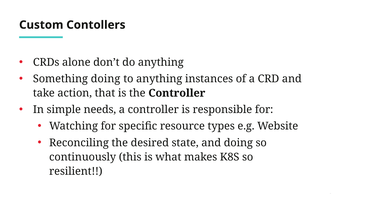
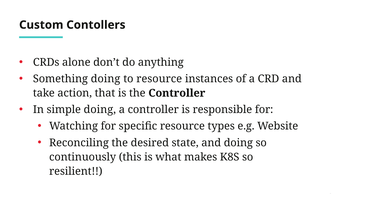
to anything: anything -> resource (159, 79)
simple needs: needs -> doing (100, 110)
